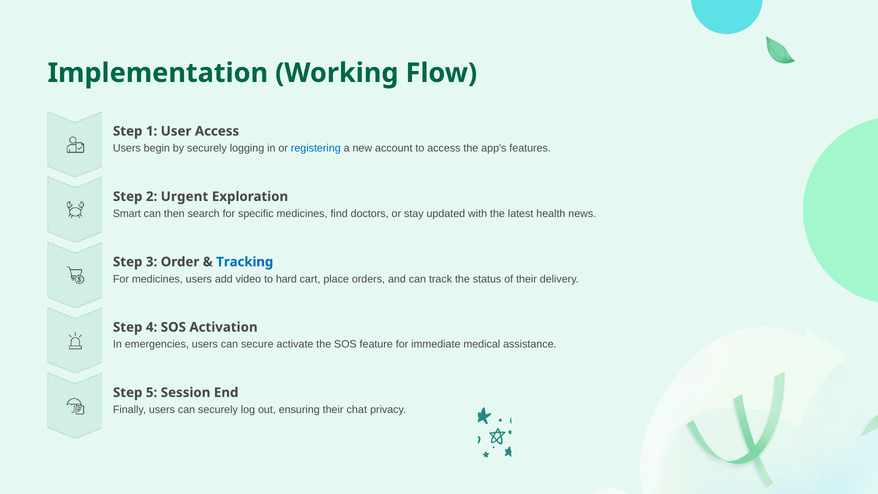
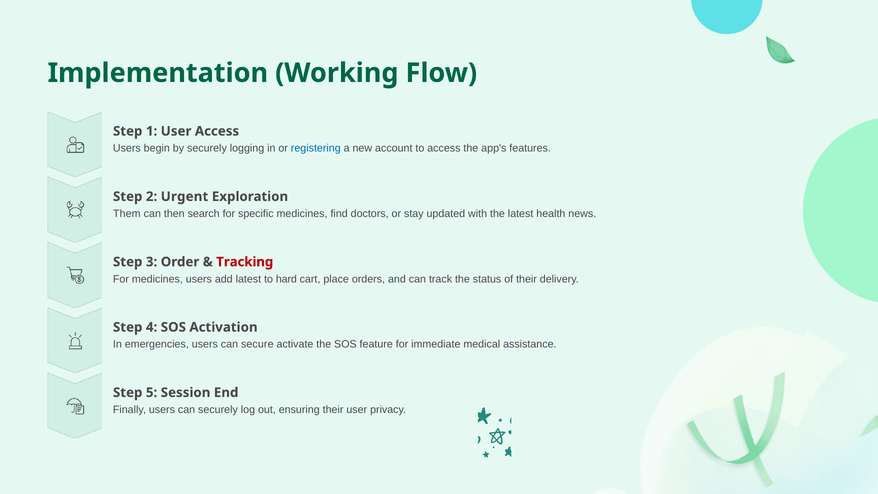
Smart: Smart -> Them (127, 214)
Tracking colour: blue -> red (245, 262)
add video: video -> latest (248, 279)
their chat: chat -> user (357, 410)
